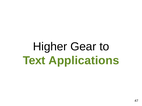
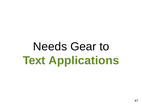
Higher: Higher -> Needs (50, 47)
